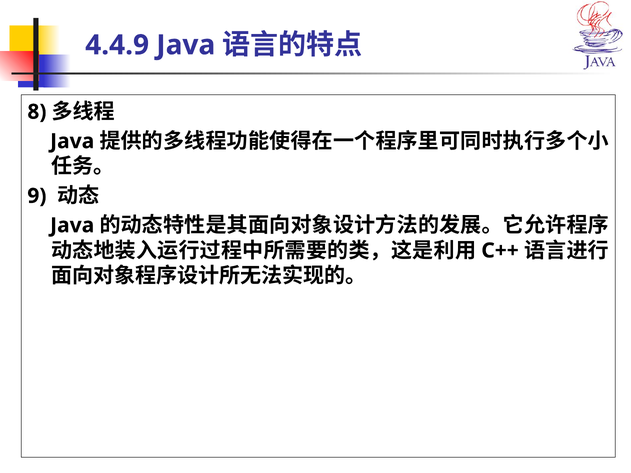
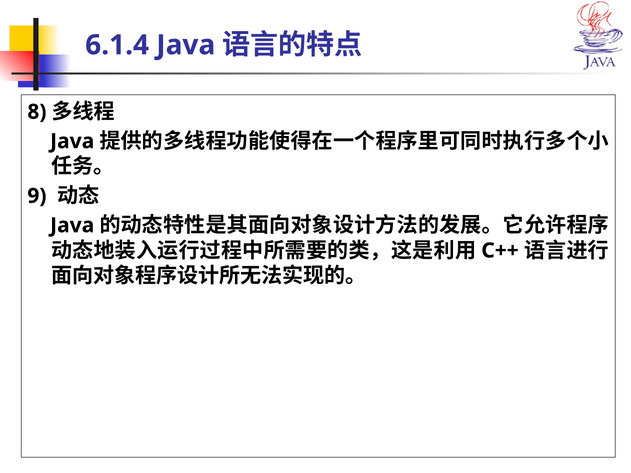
4.4.9: 4.4.9 -> 6.1.4 (117, 45)
